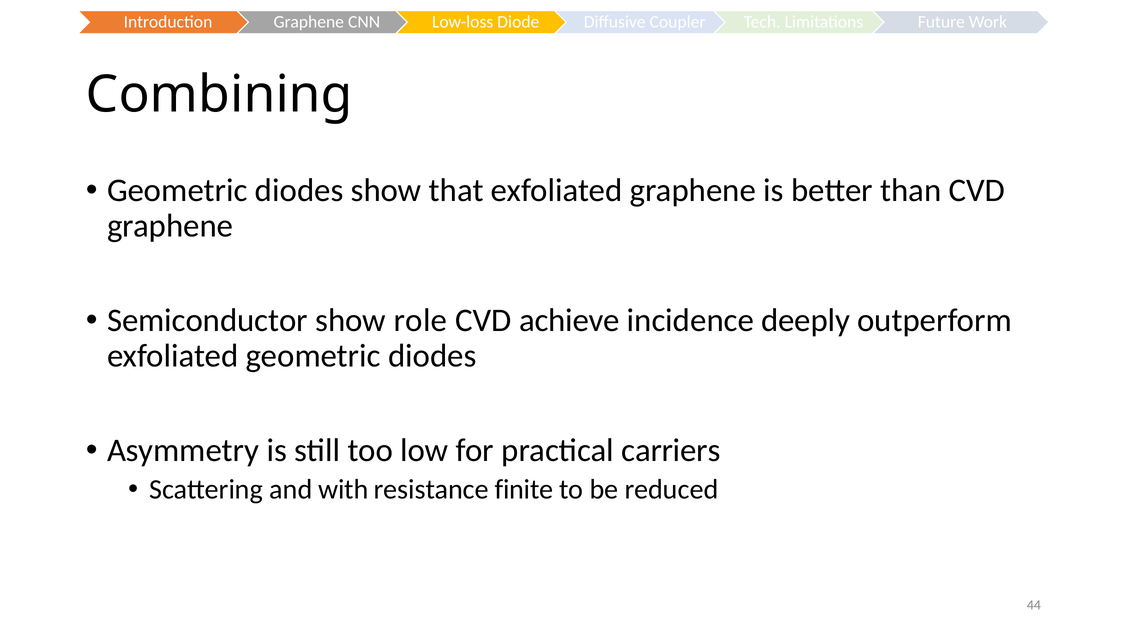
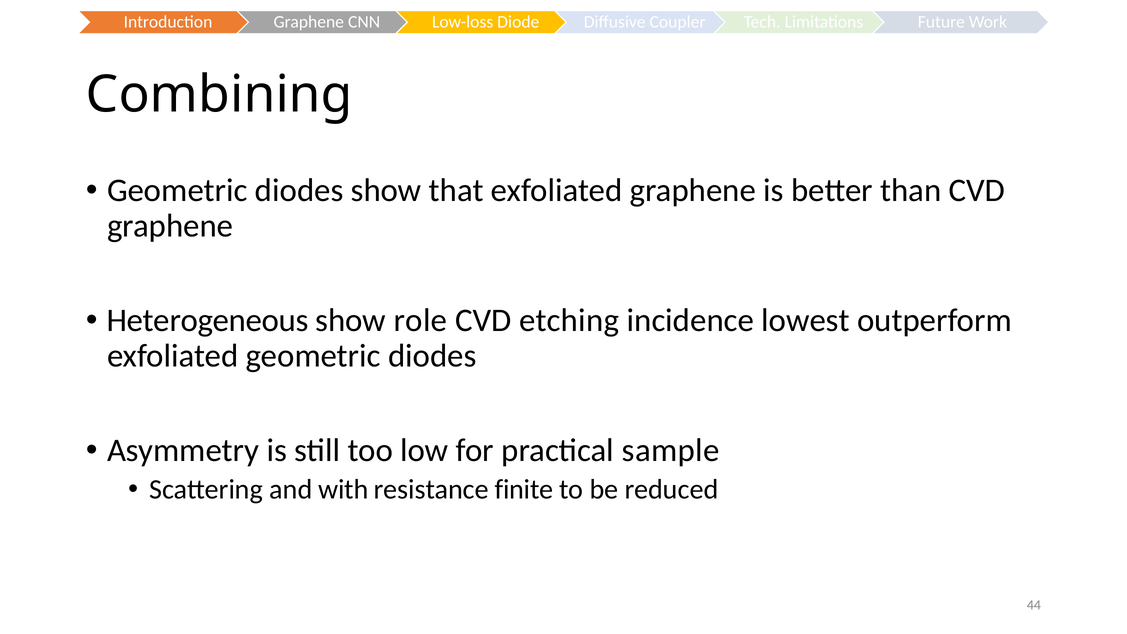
Semiconductor: Semiconductor -> Heterogeneous (208, 321)
achieve: achieve -> etching (569, 321)
deeply: deeply -> lowest (805, 321)
carriers: carriers -> sample (671, 451)
